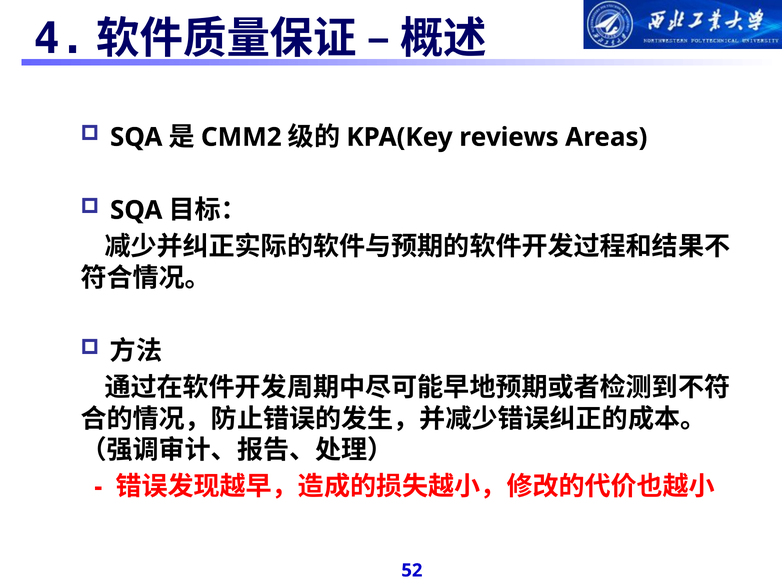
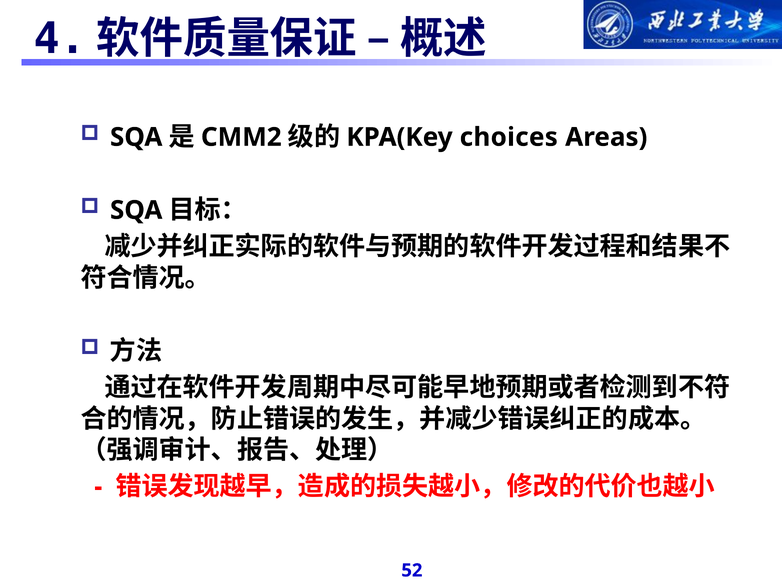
reviews: reviews -> choices (509, 137)
